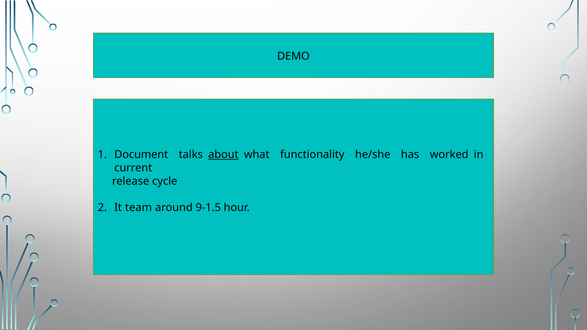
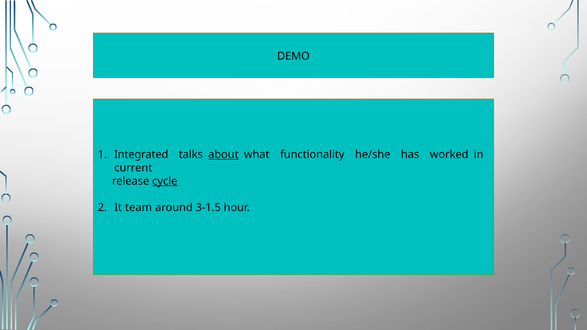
Document: Document -> Integrated (141, 155)
cycle underline: none -> present (165, 181)
9-1.5: 9-1.5 -> 3-1.5 (208, 208)
